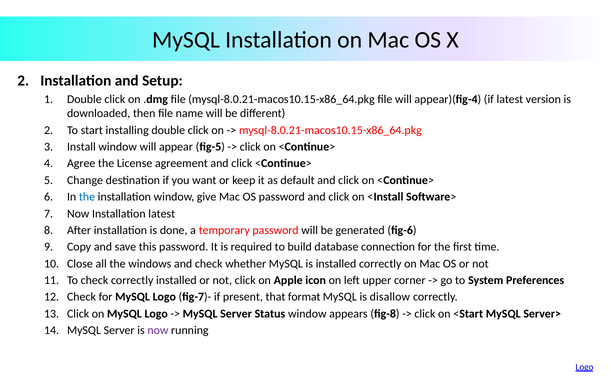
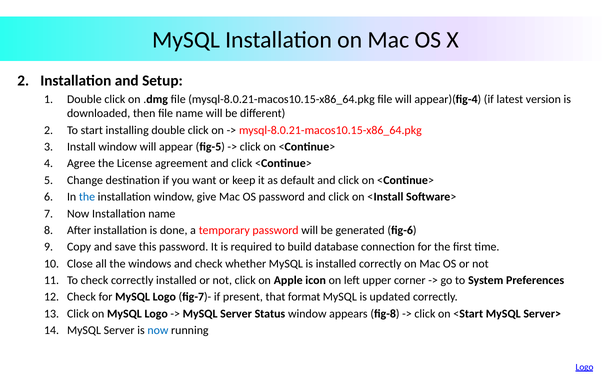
Installation latest: latest -> name (162, 214)
disallow: disallow -> updated (390, 297)
now colour: purple -> blue (158, 330)
